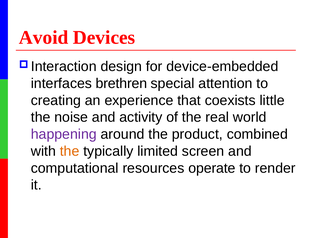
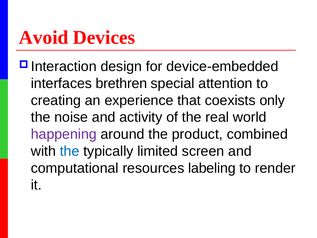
little: little -> only (272, 100)
the colour: orange -> blue (70, 151)
operate: operate -> labeling (212, 168)
